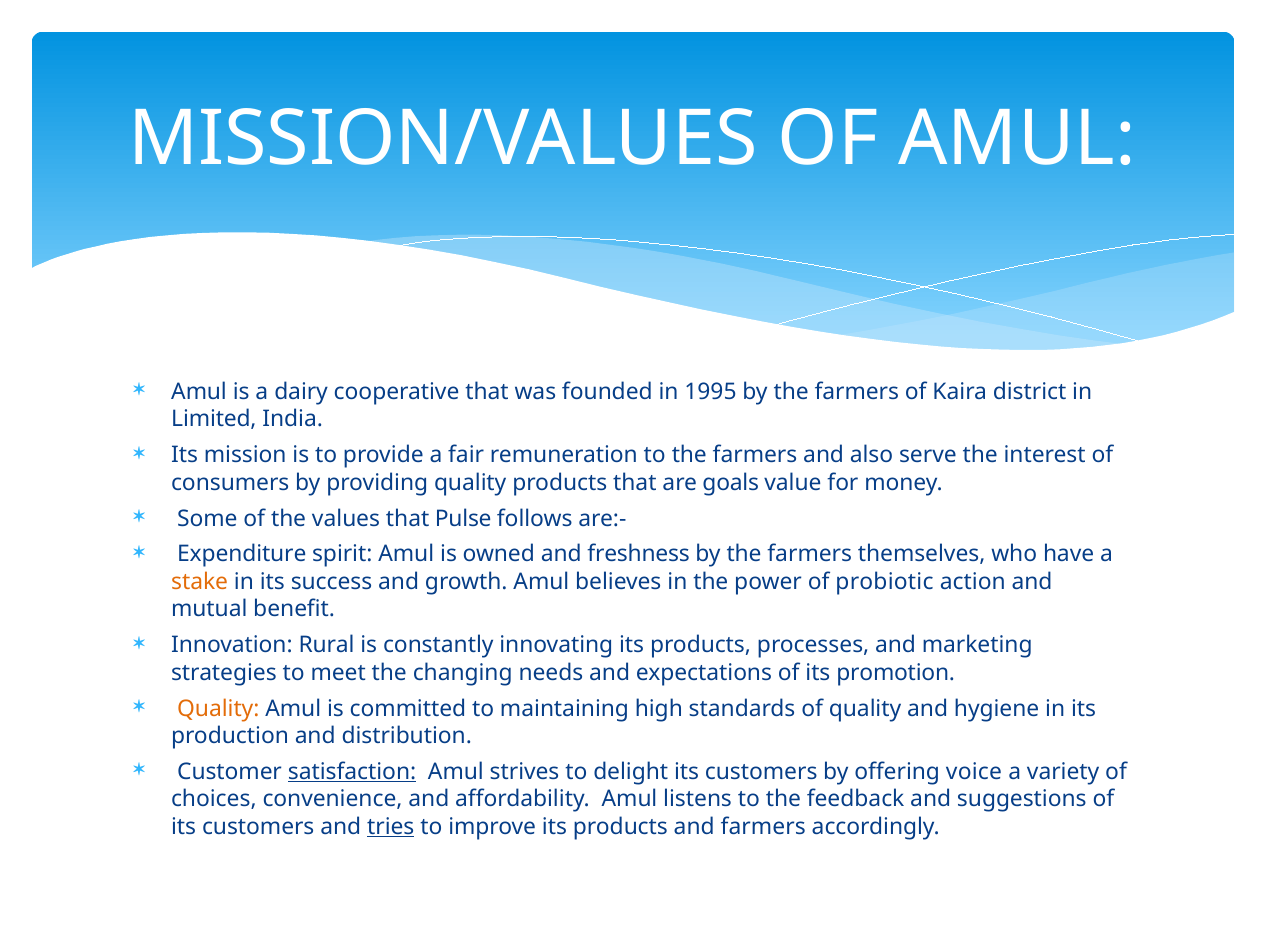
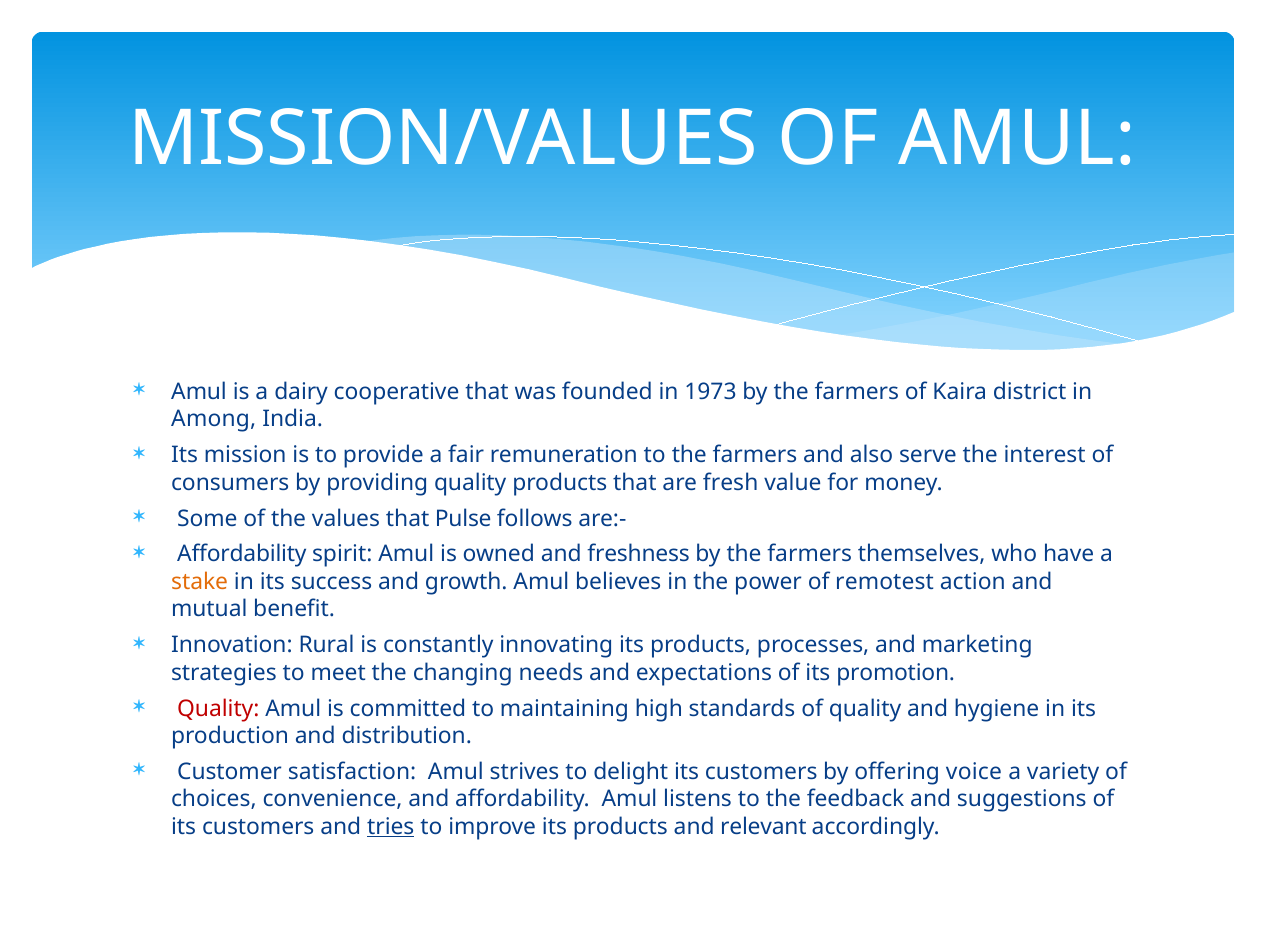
1995: 1995 -> 1973 (711, 392)
Limited: Limited -> Among (214, 419)
goals: goals -> fresh (731, 483)
Expenditure: Expenditure -> Affordability (242, 554)
probiotic: probiotic -> remotest (885, 582)
Quality colour: orange -> red (218, 708)
satisfaction underline: present -> none (352, 772)
and farmers: farmers -> relevant (763, 826)
